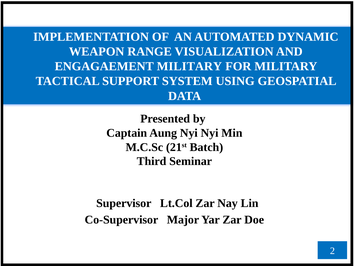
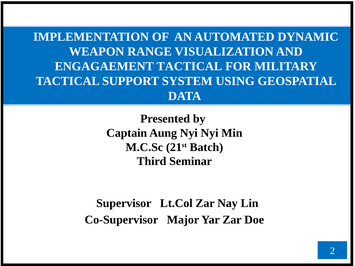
ENGAGAEMENT MILITARY: MILITARY -> TACTICAL (189, 66)
